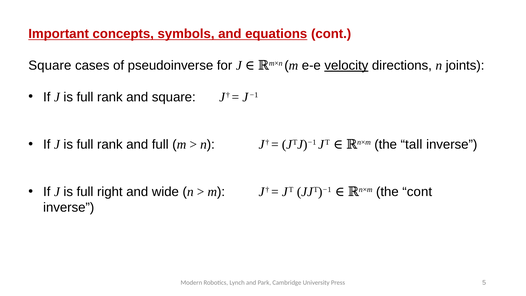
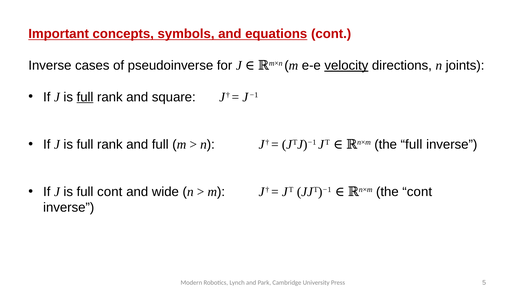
Square: Square -> Inverse (50, 65)
full underline: none -> present (85, 97)
the tall: tall -> full (412, 144)
full right: right -> cont (110, 192)
